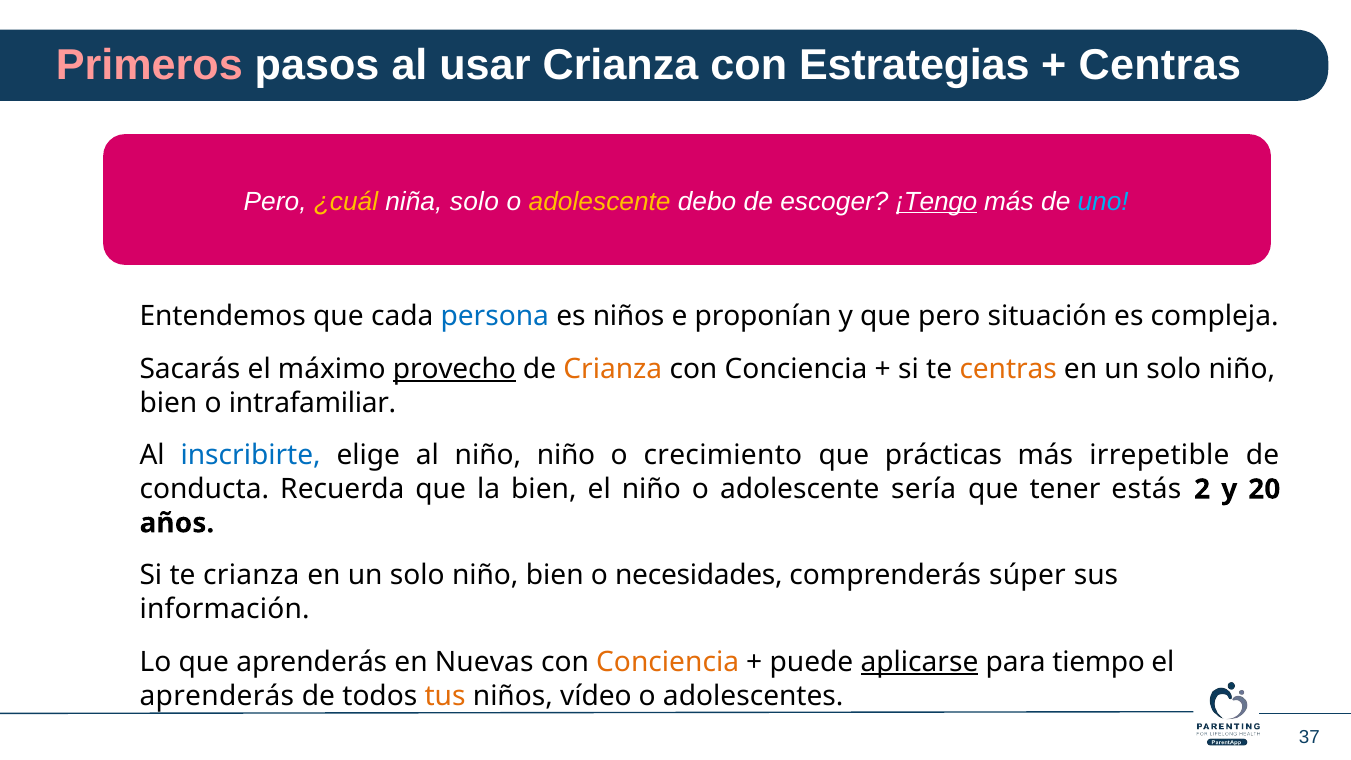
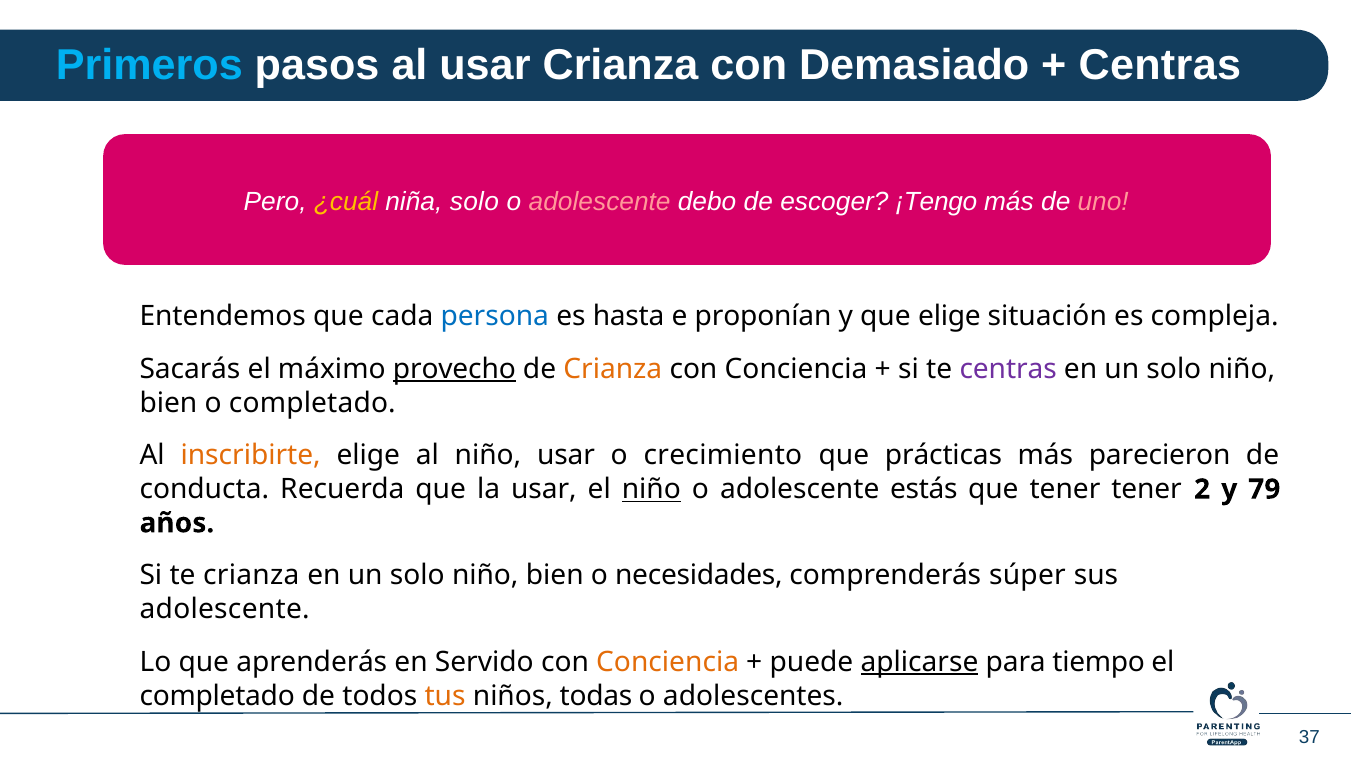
Primeros colour: pink -> light blue (149, 65)
Estrategias: Estrategias -> Demasiado (914, 65)
adolescente colour: yellow -> pink (600, 201)
¡Tengo underline: present -> none (936, 201)
uno colour: light blue -> pink (1103, 201)
es niños: niños -> hasta (629, 317)
que pero: pero -> elige (949, 317)
centras colour: orange -> purple (1008, 369)
o intrafamiliar: intrafamiliar -> completado (312, 403)
inscribirte colour: blue -> orange (251, 455)
niño niño: niño -> usar (566, 455)
irrepetible: irrepetible -> parecieron (1160, 455)
la bien: bien -> usar (544, 489)
niño underline: none -> present (651, 489)
sería: sería -> estás (924, 489)
tener estás: estás -> tener (1147, 489)
20: 20 -> 79 (1264, 489)
información: información -> adolescente (225, 609)
Nuevas: Nuevas -> Servido (484, 662)
aprenderás: aprenderás -> completado (217, 696)
vídeo: vídeo -> todas (596, 696)
